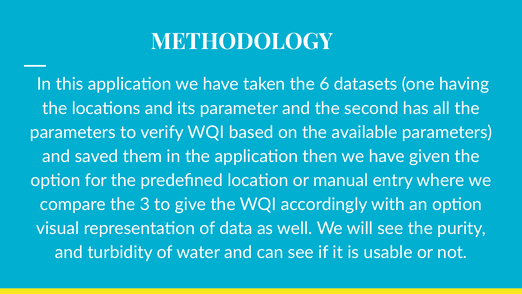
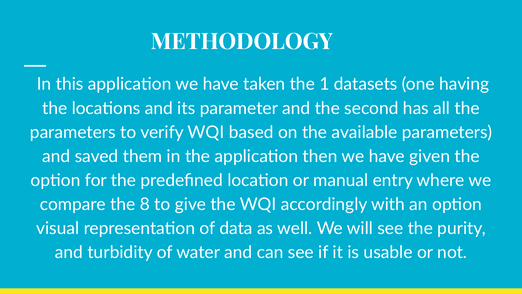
6: 6 -> 1 (324, 84)
3: 3 -> 8 (145, 204)
